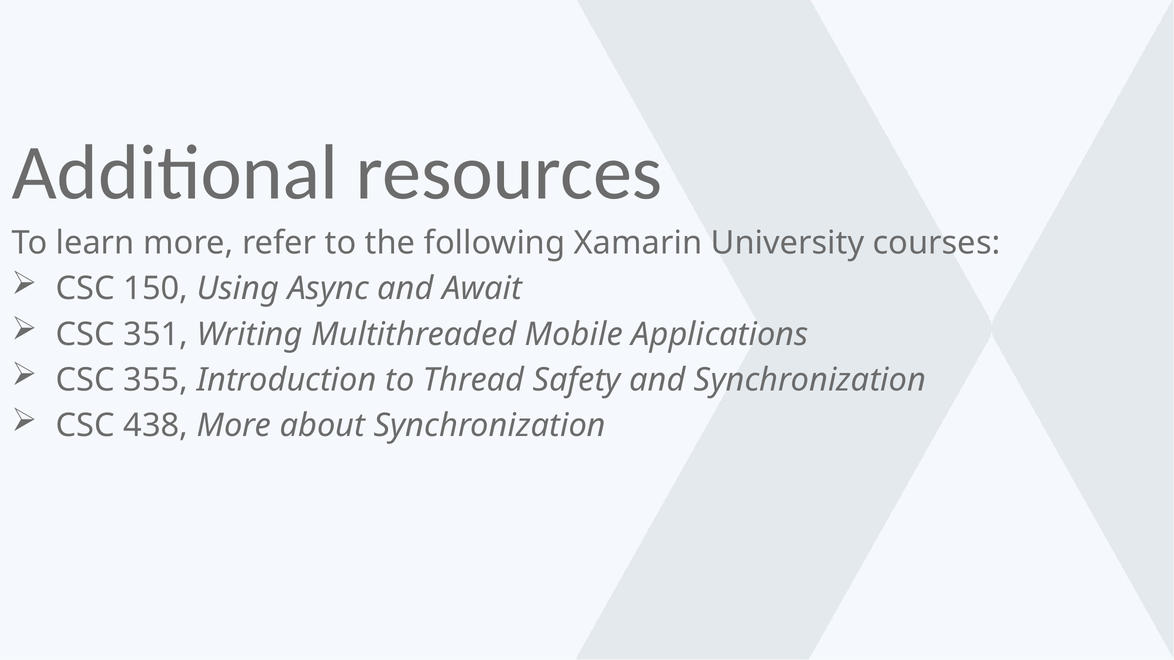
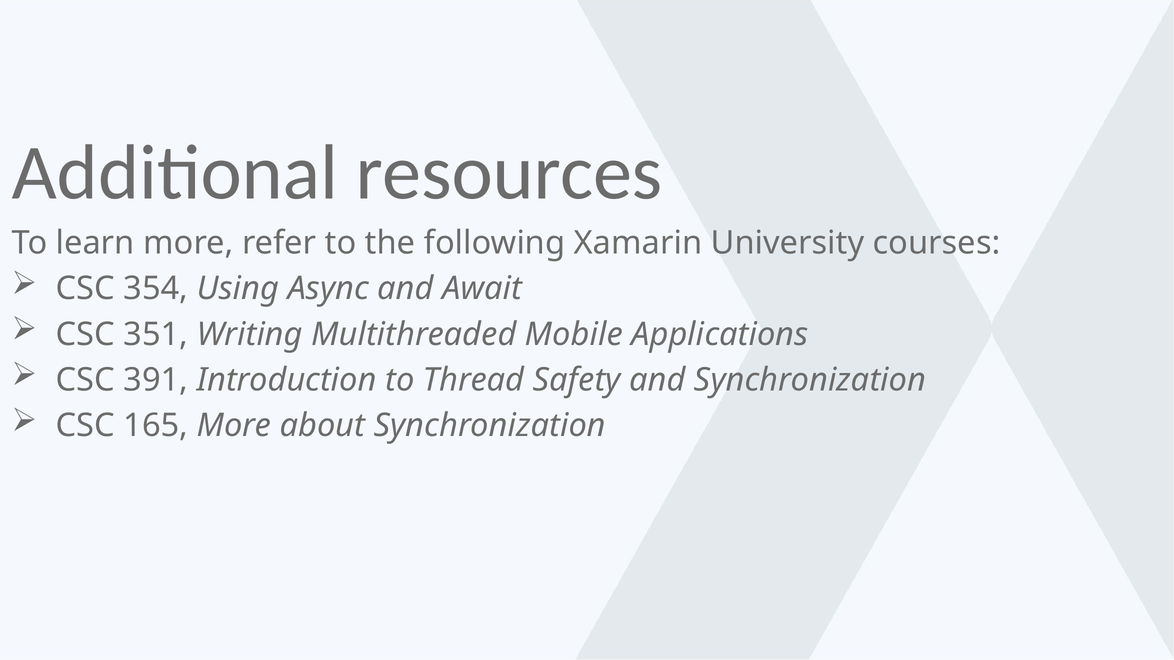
150: 150 -> 354 (156, 289)
355: 355 -> 391 (156, 380)
438: 438 -> 165 (156, 426)
